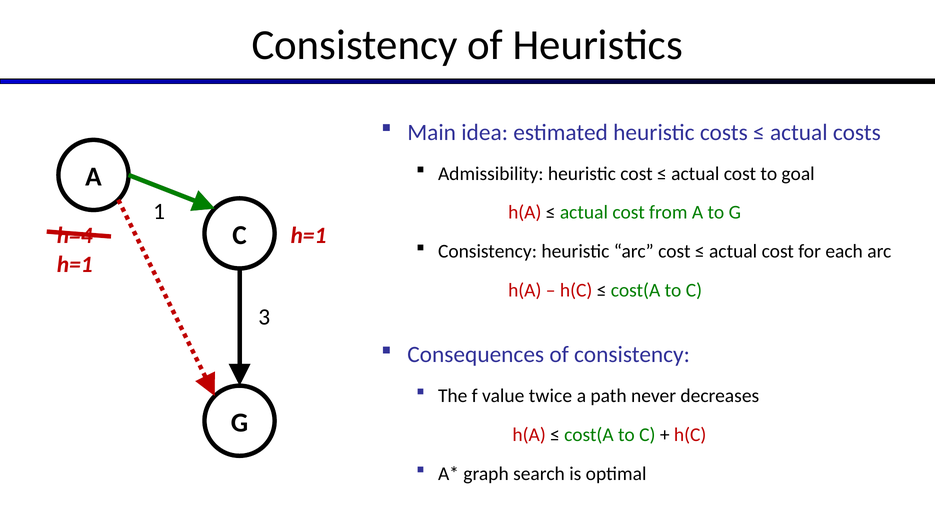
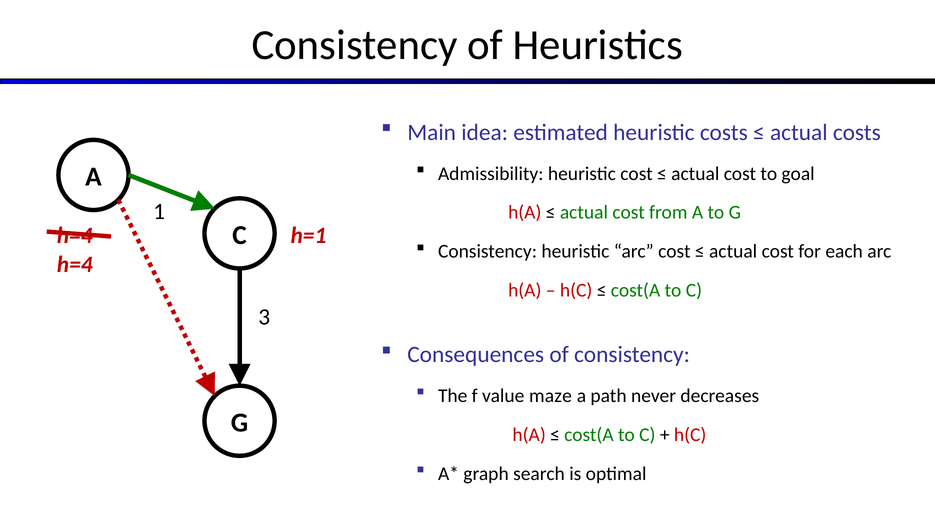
h=1: h=1 -> h=4 (75, 265)
twice: twice -> maze (550, 396)
